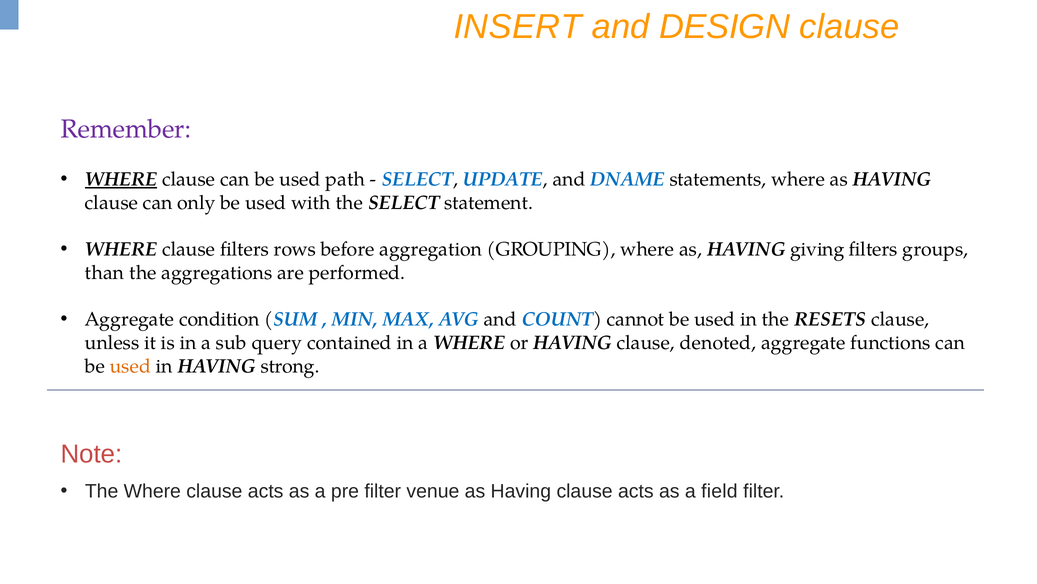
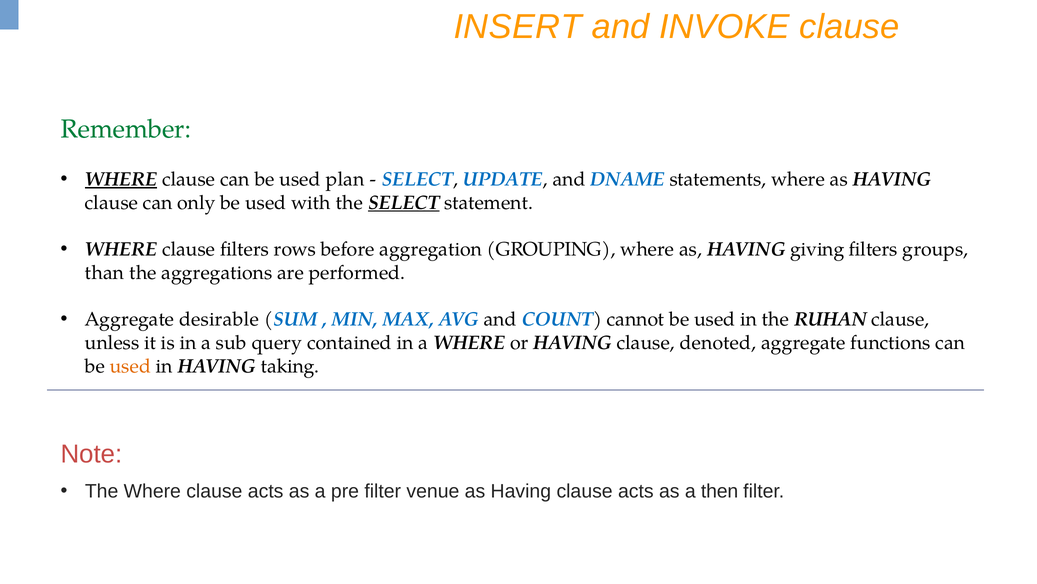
DESIGN: DESIGN -> INVOKE (724, 27)
Remember colour: purple -> green (126, 129)
path: path -> plan (345, 179)
SELECT underline: none -> present (404, 203)
condition: condition -> desirable (219, 319)
RESETS: RESETS -> RUHAN (830, 319)
strong: strong -> taking (290, 366)
field: field -> then (720, 491)
